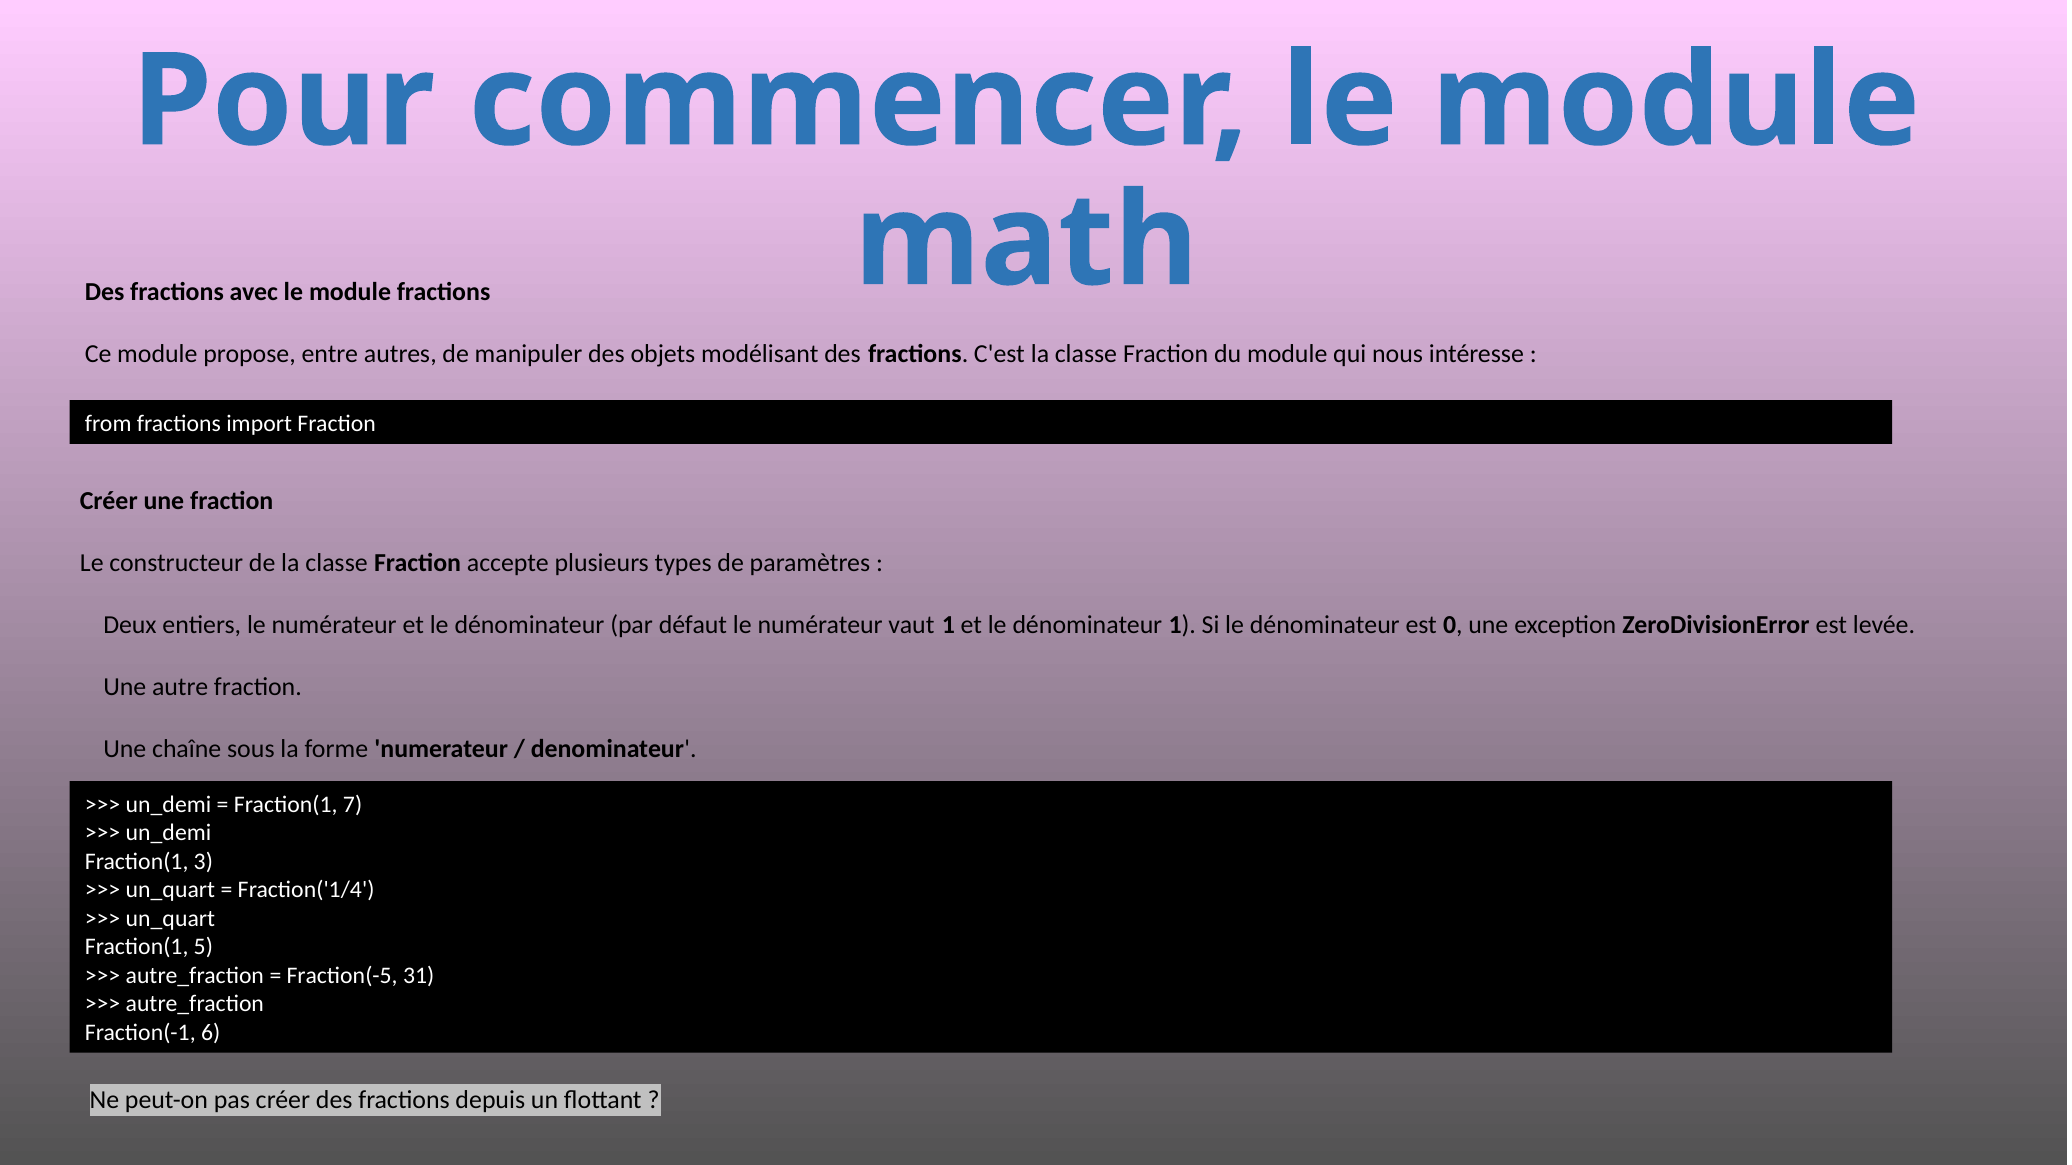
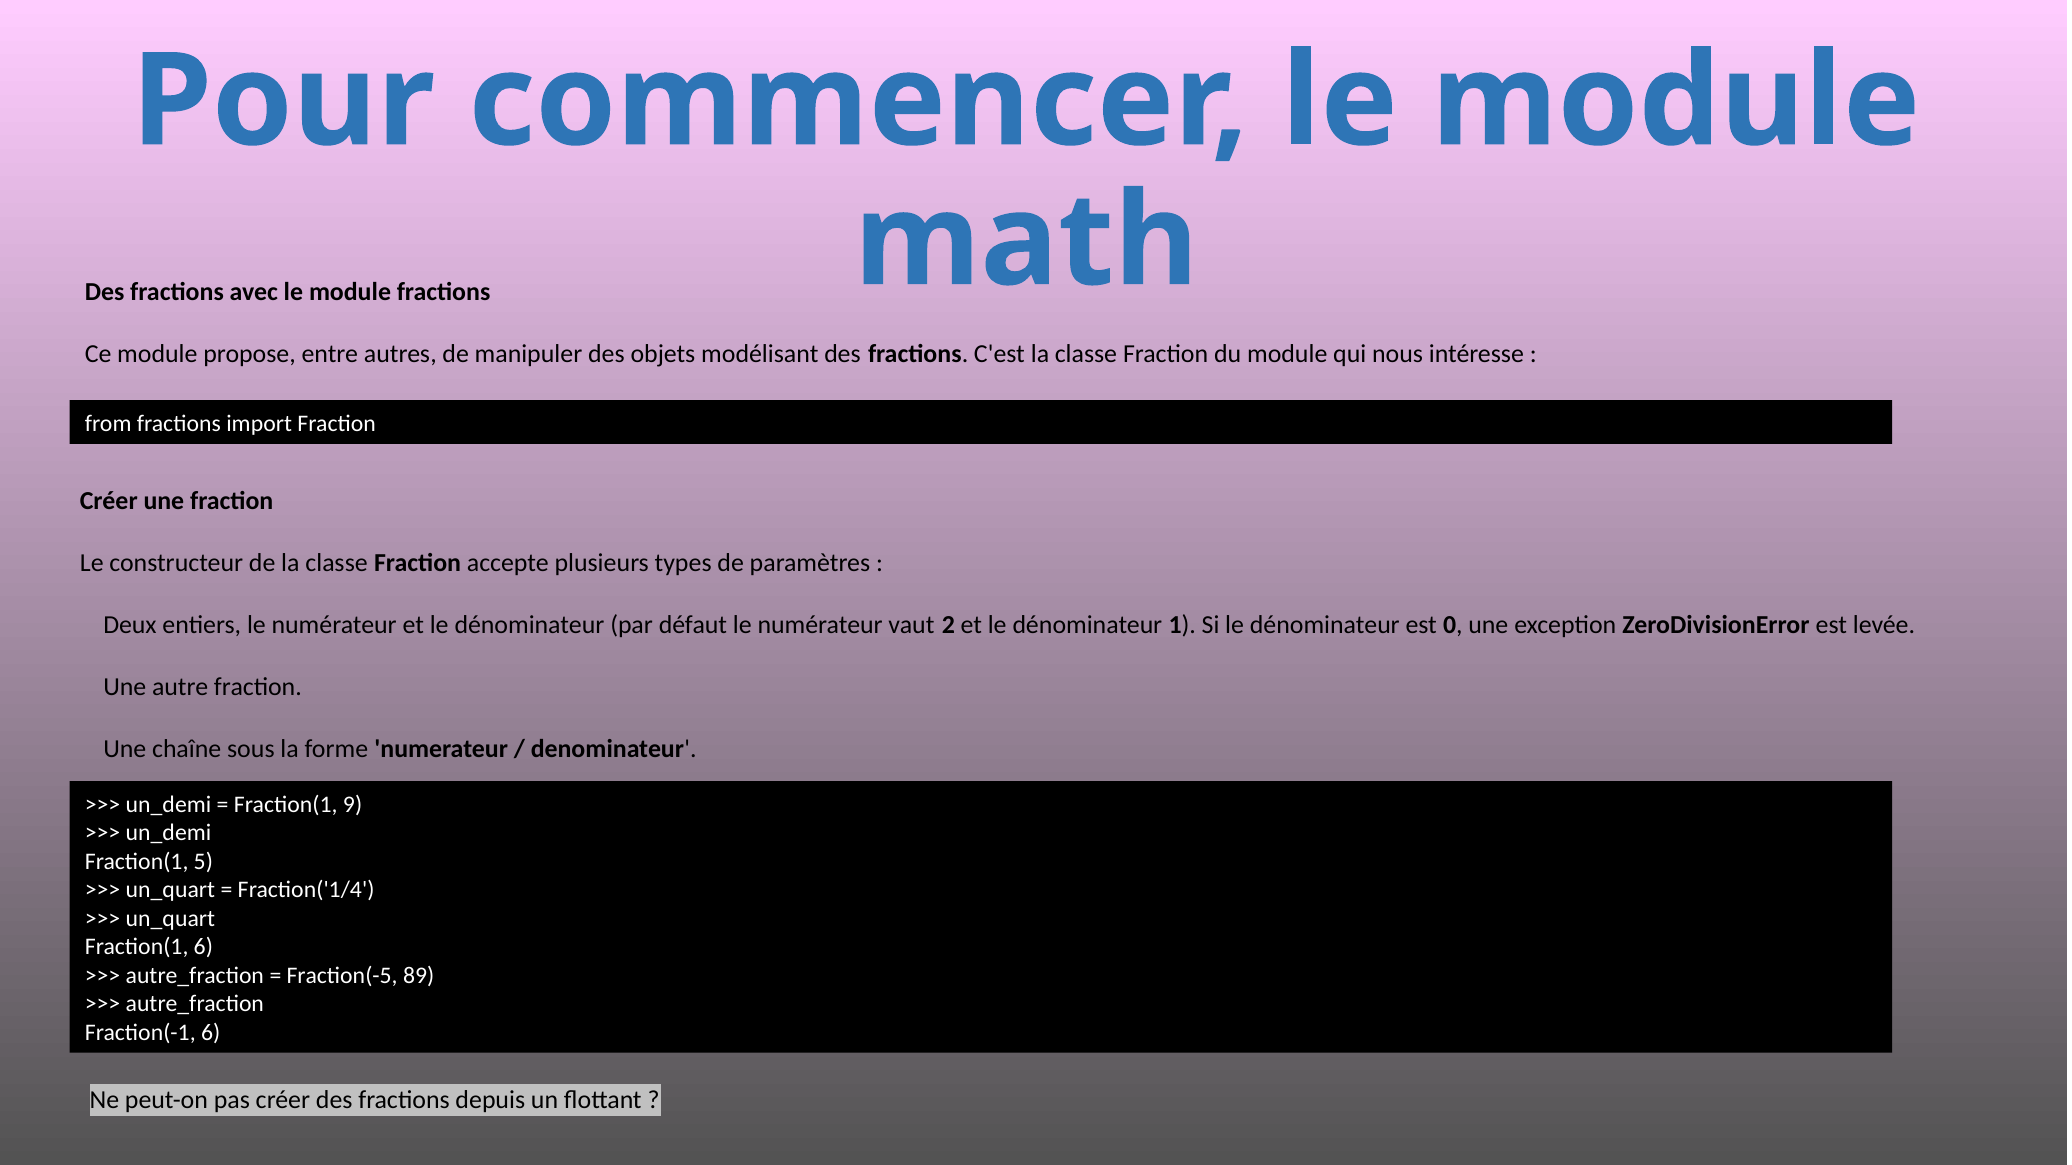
vaut 1: 1 -> 2 (948, 625)
7: 7 -> 9 (353, 805)
3: 3 -> 5 (203, 862)
Fraction(1 5: 5 -> 6 (203, 947)
31: 31 -> 89 (419, 976)
